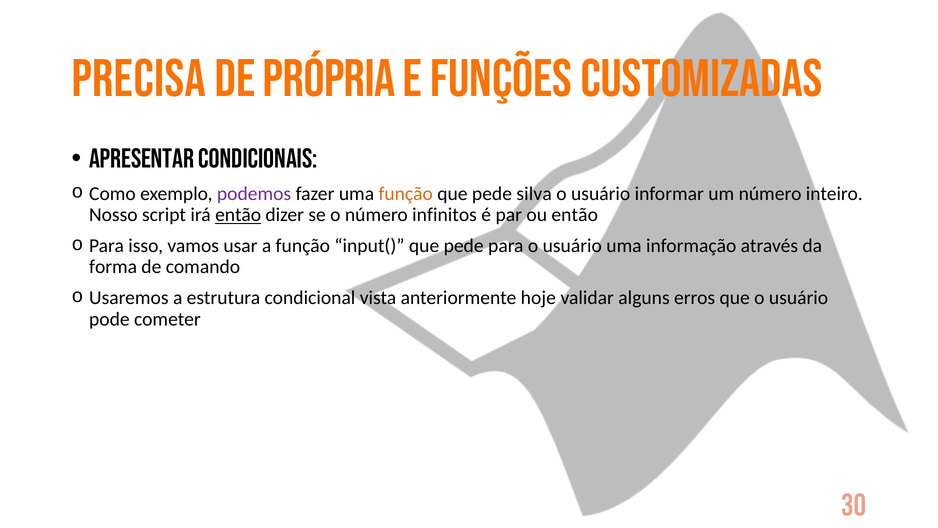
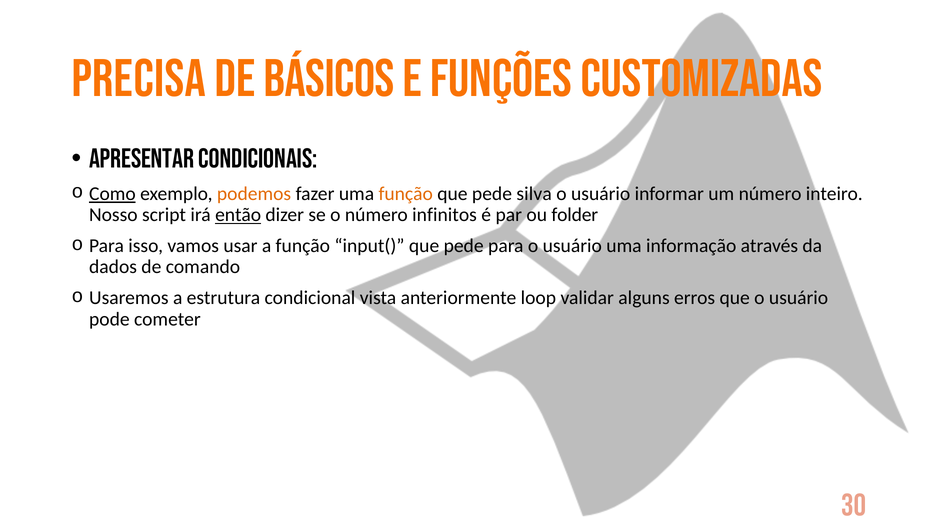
própria: própria -> básicos (329, 79)
Como underline: none -> present (112, 194)
podemos colour: purple -> orange (254, 194)
ou então: então -> folder (575, 215)
forma: forma -> dados (113, 267)
hoje: hoje -> loop (538, 298)
